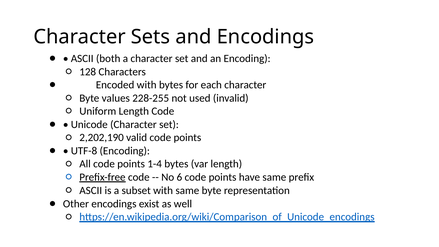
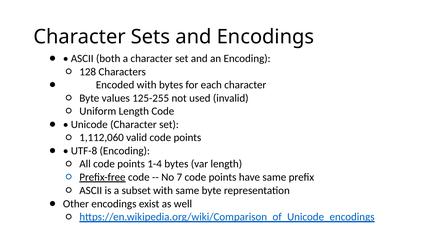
228-255: 228-255 -> 125-255 (151, 98)
2,202,190: 2,202,190 -> 1,112,060 (102, 138)
6: 6 -> 7 (179, 177)
